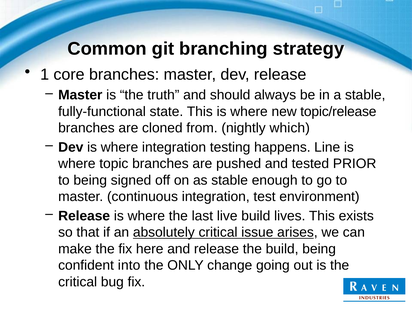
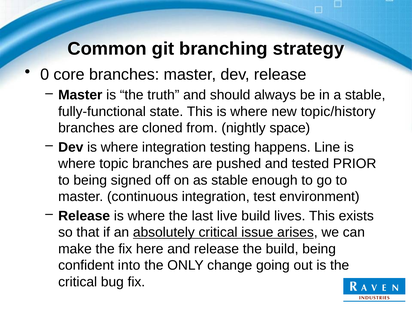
1: 1 -> 0 (45, 75)
topic/release: topic/release -> topic/history (338, 112)
which: which -> space (290, 128)
